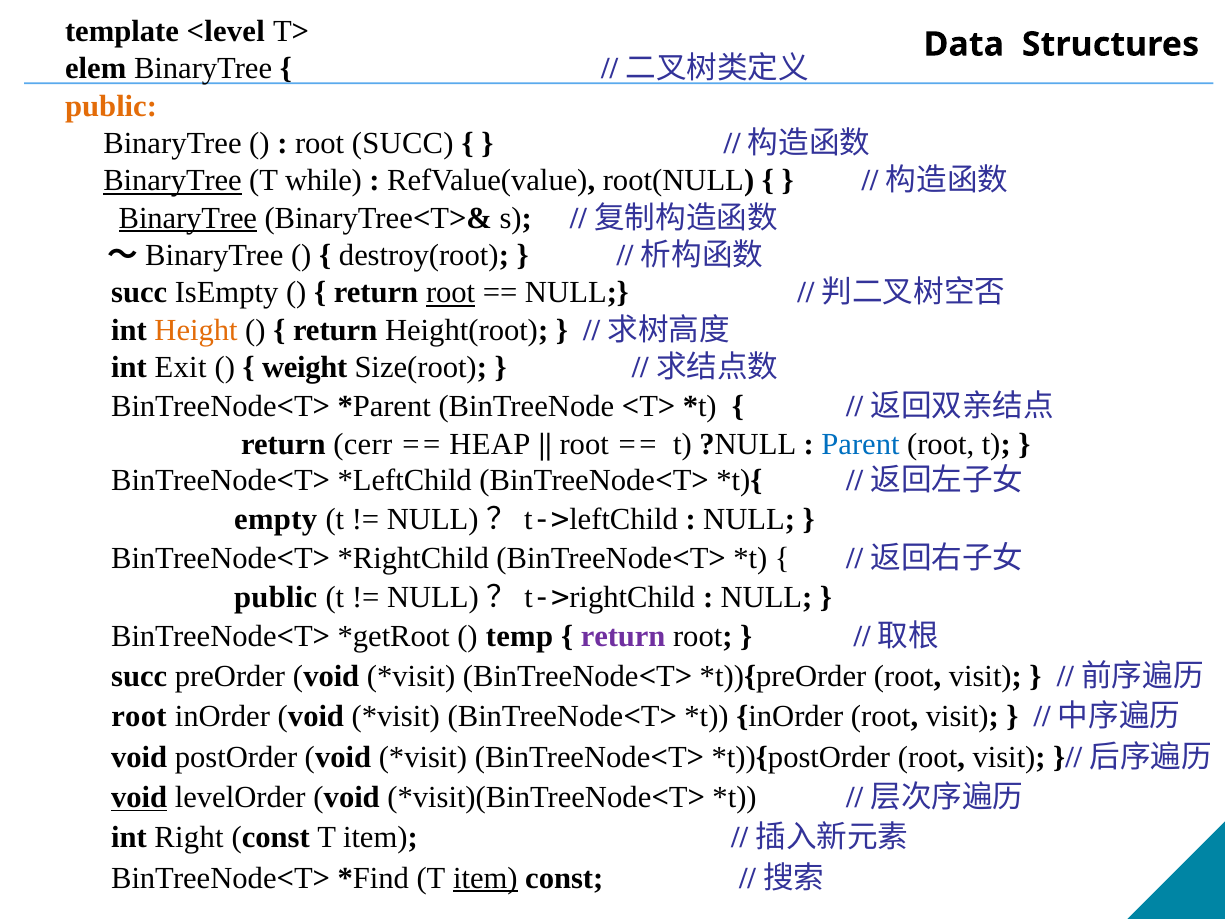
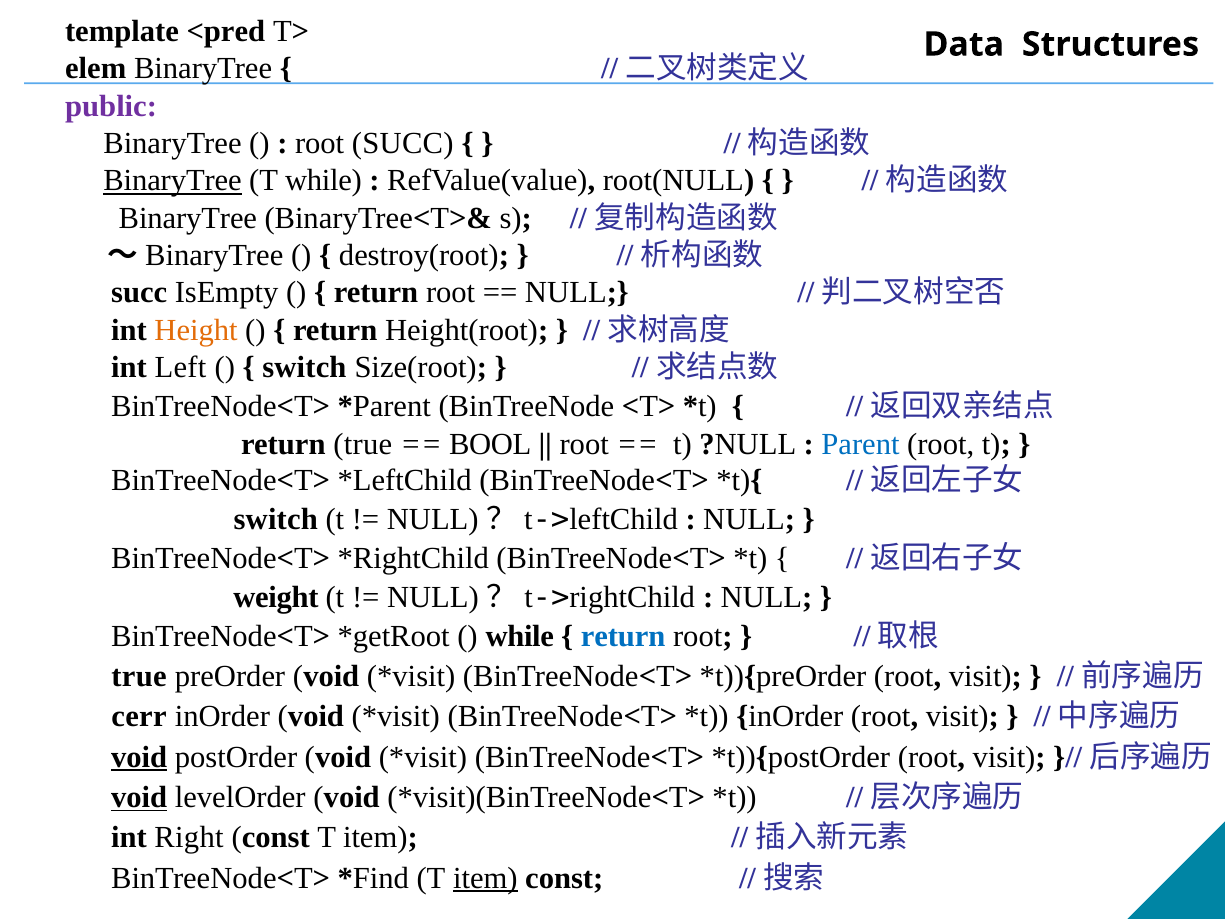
<level: <level -> <pred (226, 32)
public colour: orange -> purple (111, 106)
BinaryTree underline: present -> none (188, 218)
root underline: present -> none (451, 293)
Exit: Exit -> Left (181, 367)
weight: weight -> switch (304, 367)
return cerr: cerr -> true (363, 445)
HEAP: HEAP -> BOOL (490, 445)
empty: empty -> switch (276, 519)
public: public -> weight (276, 597)
temp: temp -> while (520, 636)
return colour: purple -> blue (623, 636)
succ: succ -> true (139, 676)
root: root -> cerr (139, 716)
void underline: none -> present (139, 757)
